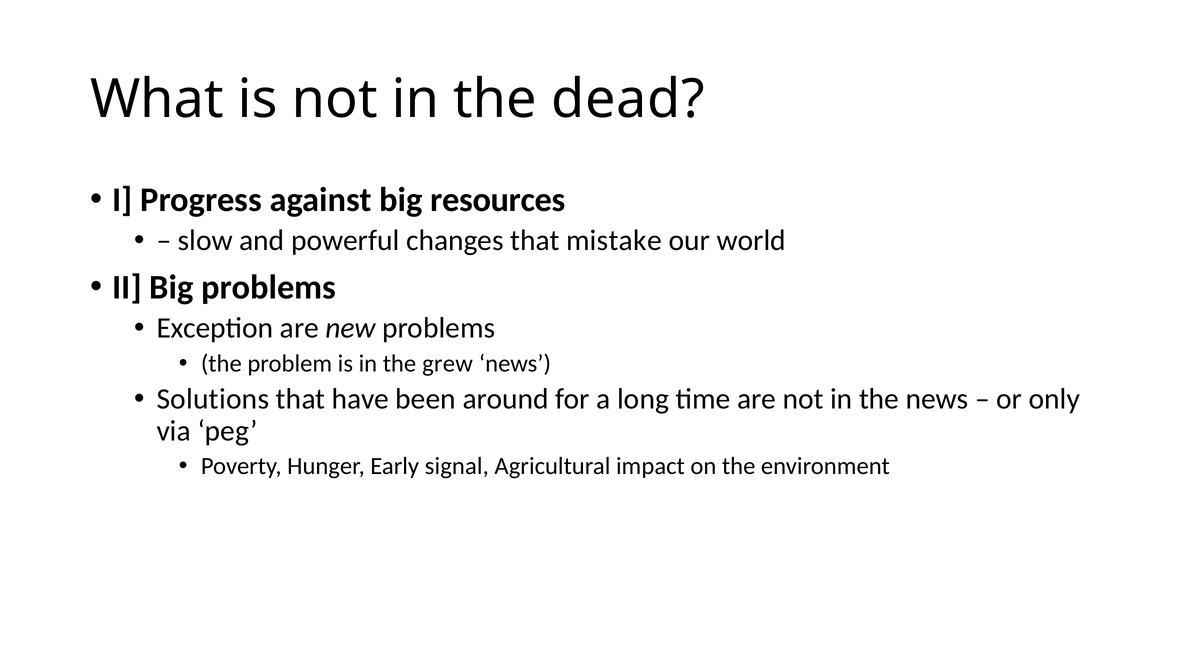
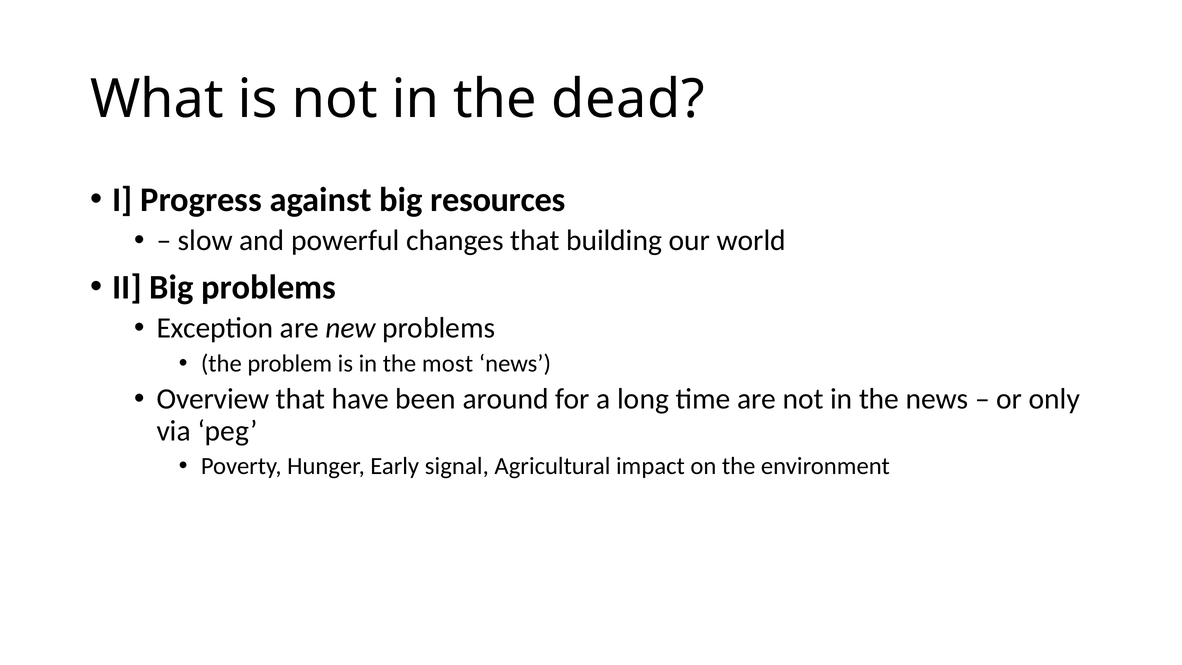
mistake: mistake -> building (614, 241)
grew: grew -> most (448, 363)
Solutions: Solutions -> Overview (213, 399)
